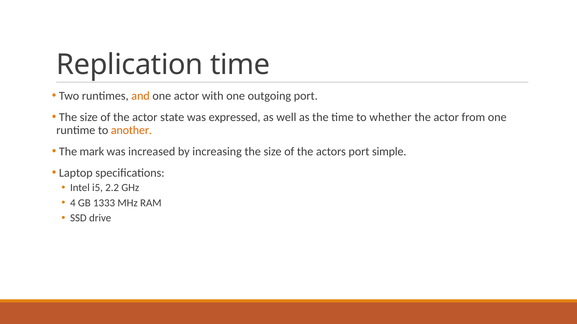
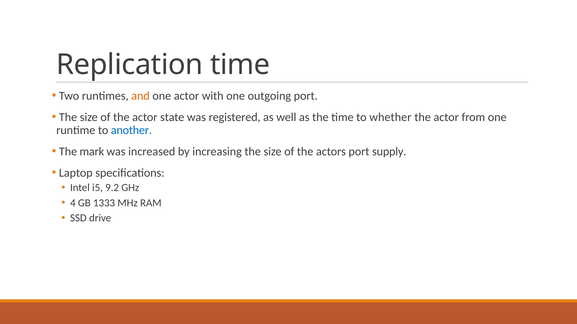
expressed: expressed -> registered (235, 117)
another colour: orange -> blue (131, 130)
simple: simple -> supply (389, 152)
2.2: 2.2 -> 9.2 (112, 188)
